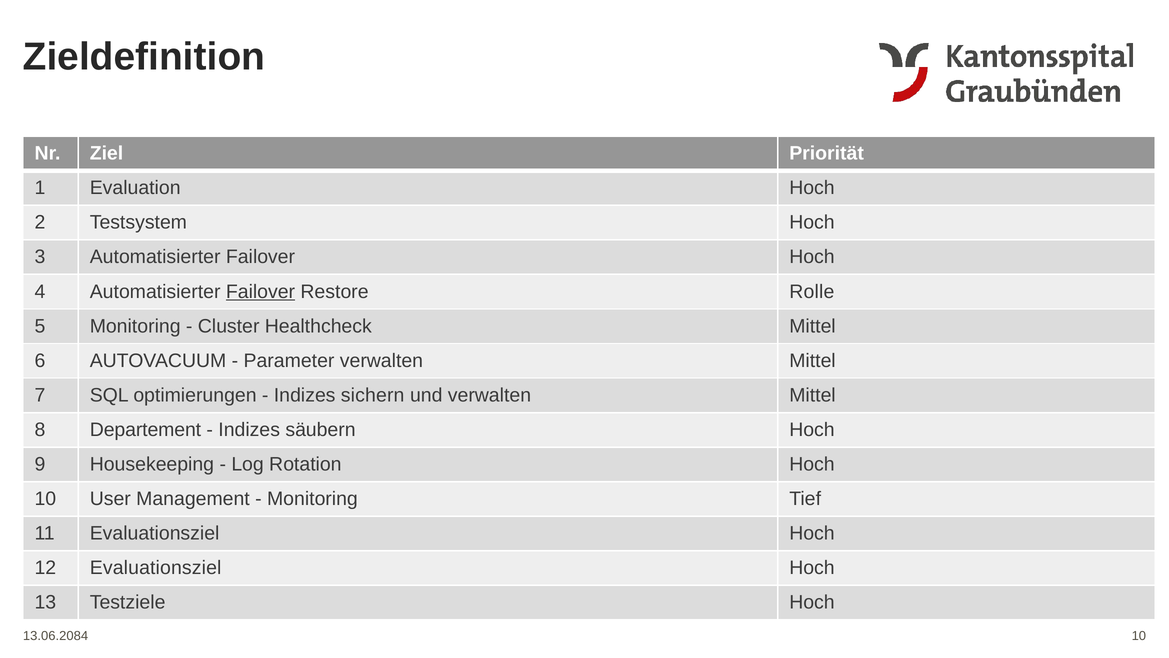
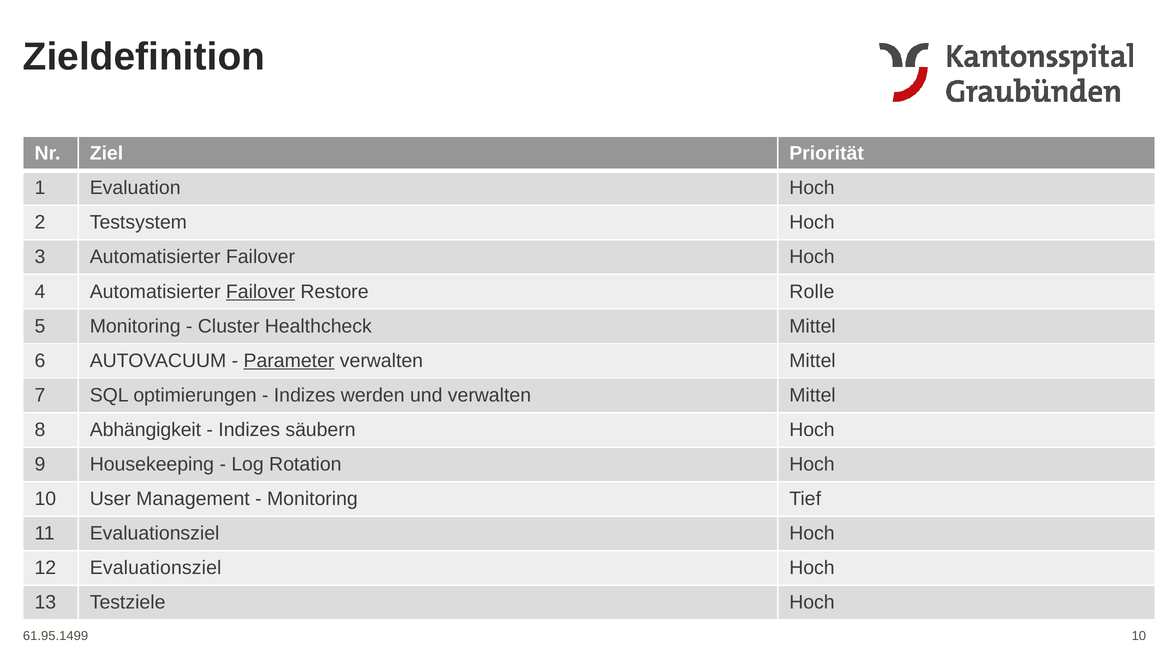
Parameter underline: none -> present (289, 360)
sichern: sichern -> werden (373, 395)
Departement: Departement -> Abhängigkeit (145, 429)
13.06.2084: 13.06.2084 -> 61.95.1499 (56, 636)
